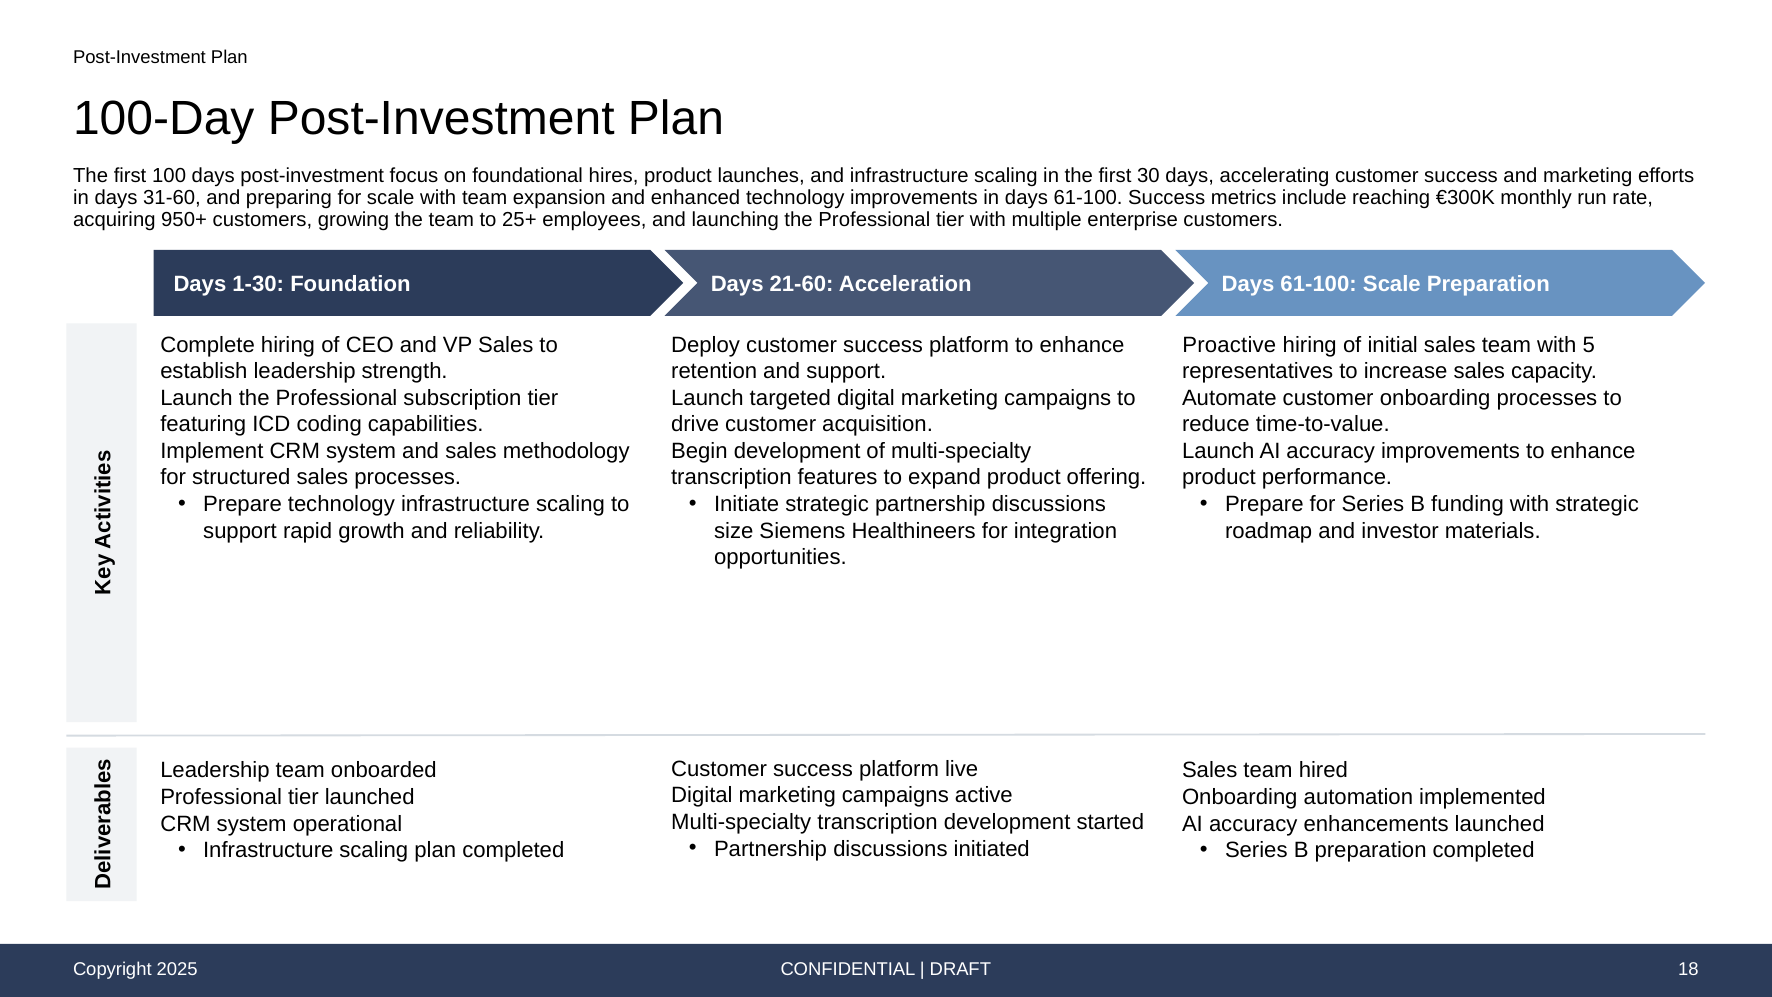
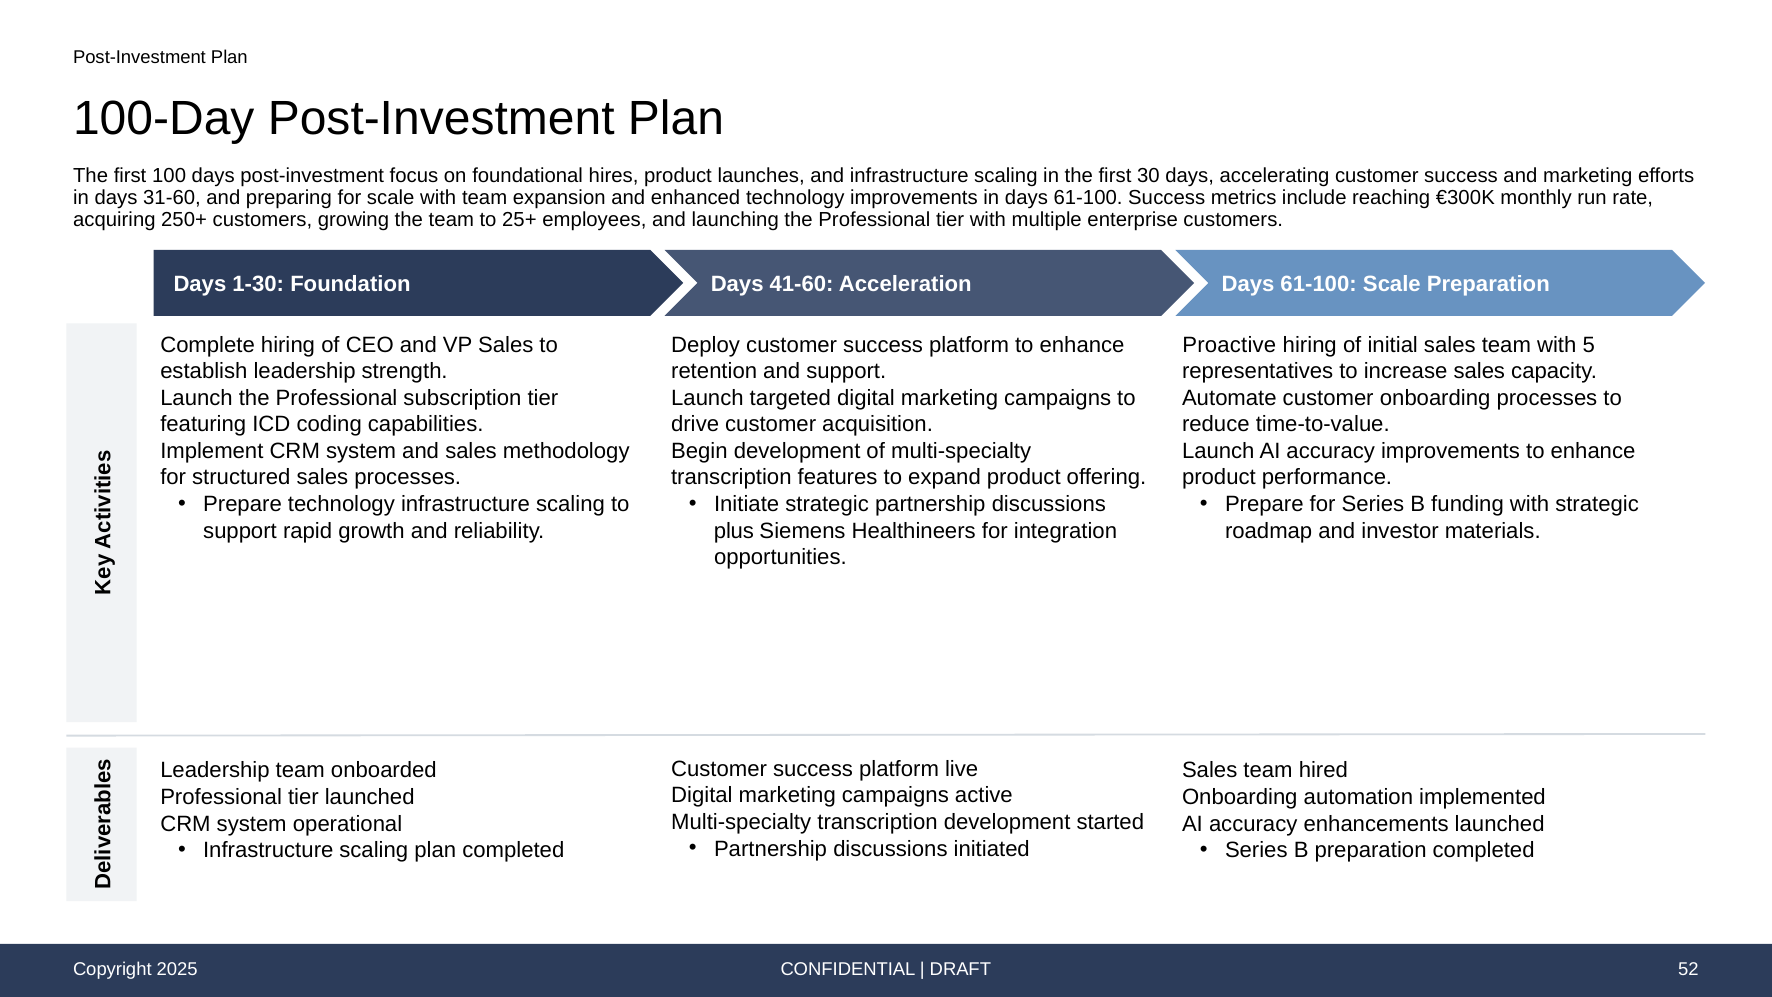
950+: 950+ -> 250+ (184, 220)
21-60: 21-60 -> 41-60 (802, 284)
size: size -> plus (734, 531)
18: 18 -> 52 (1688, 970)
